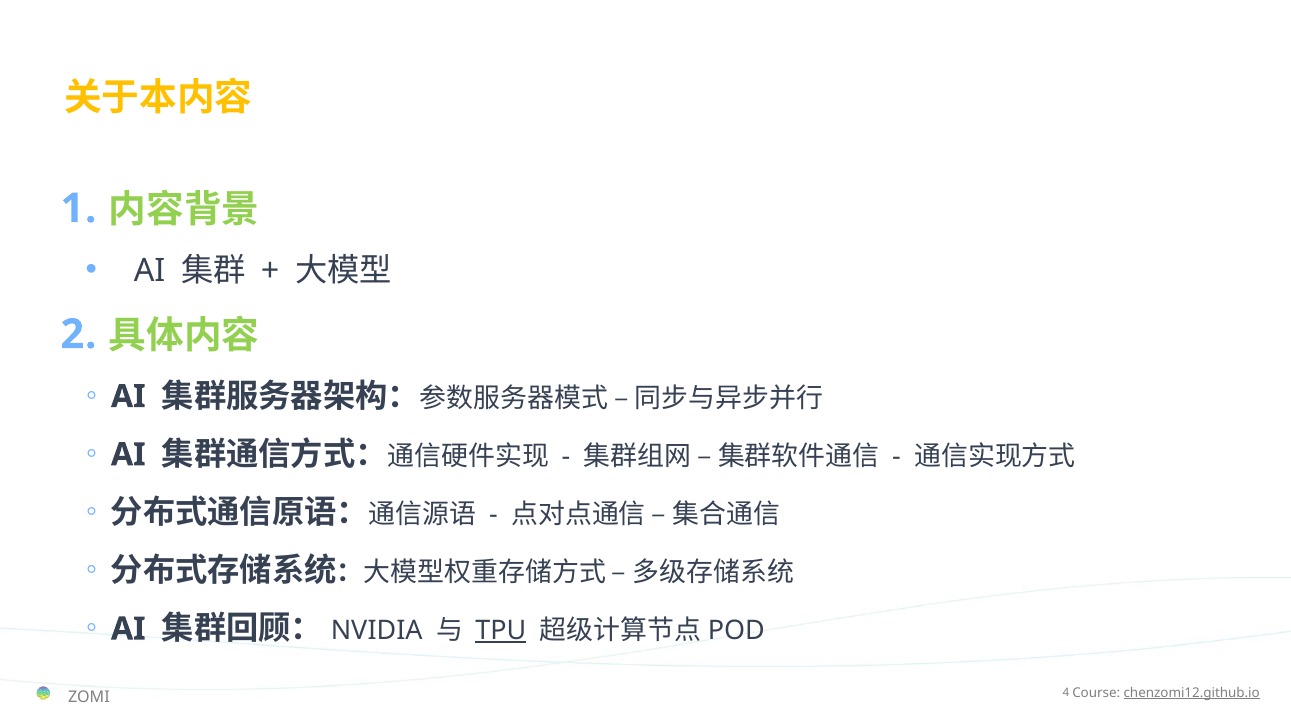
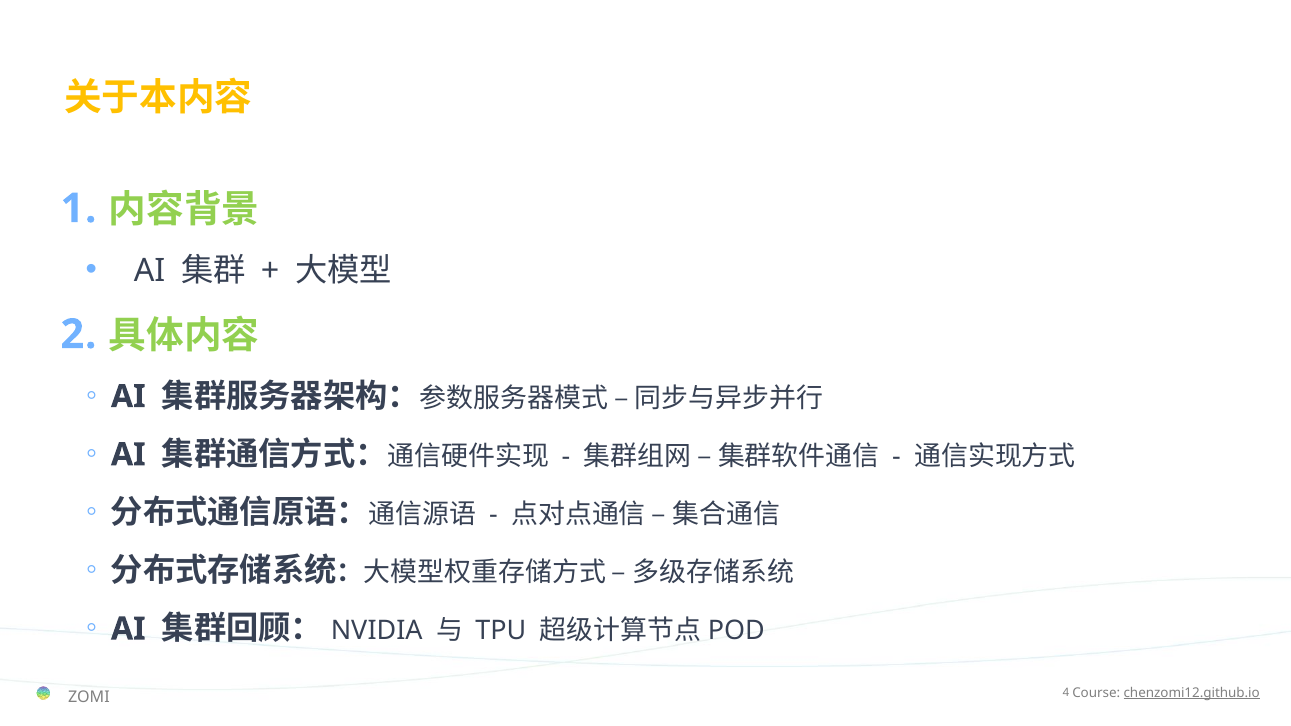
TPU underline: present -> none (501, 631)
